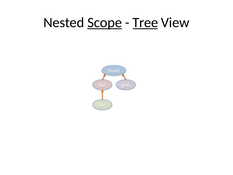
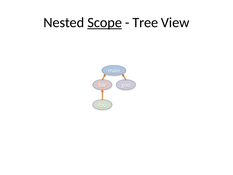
Tree underline: present -> none (145, 23)
